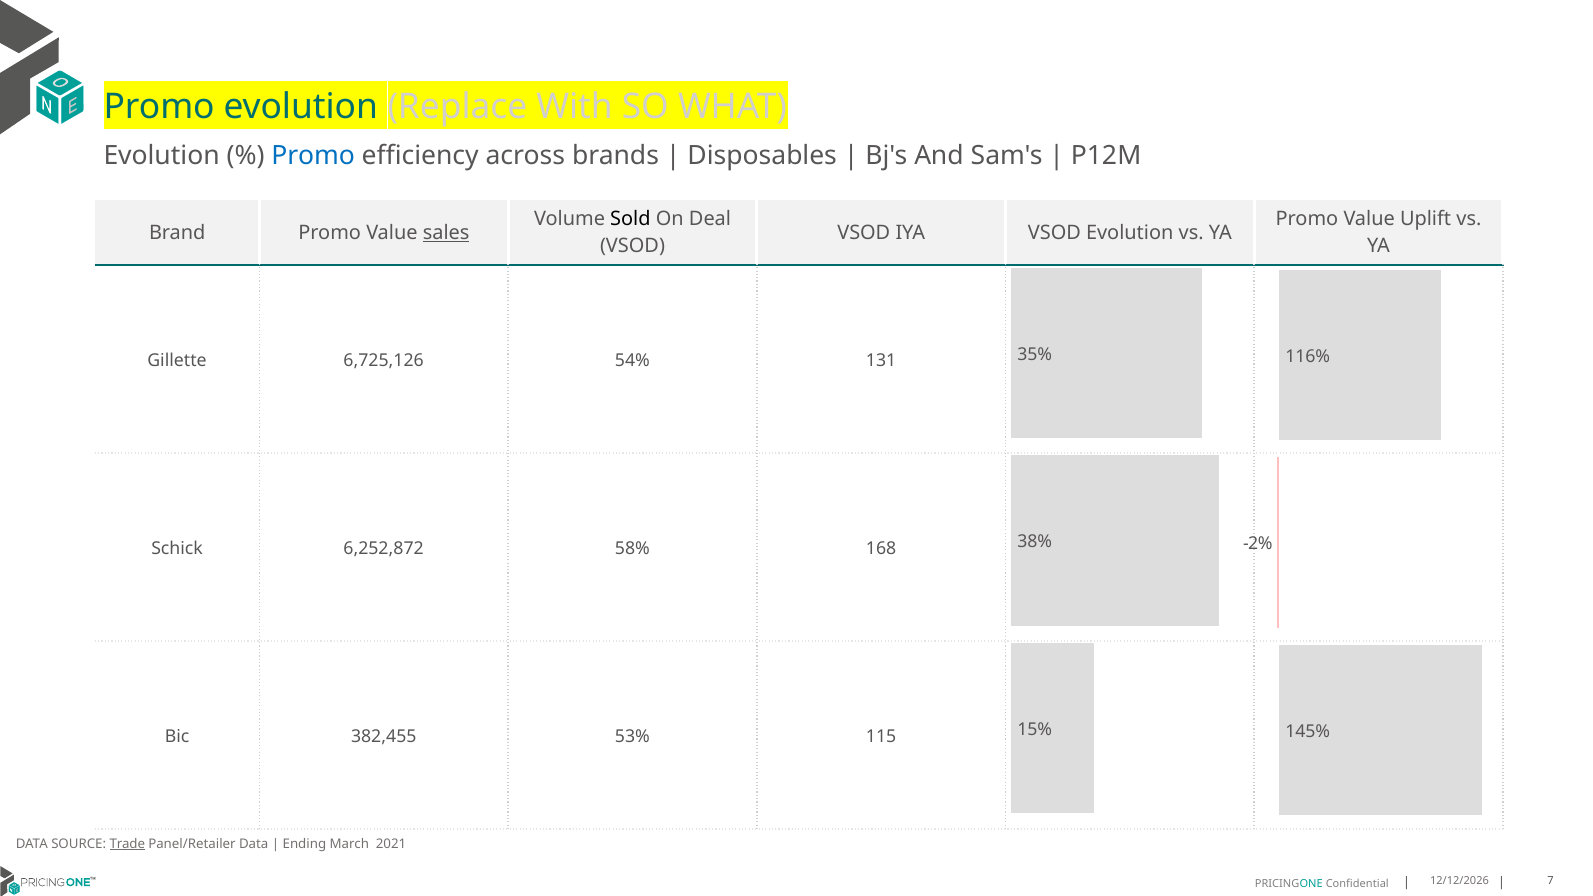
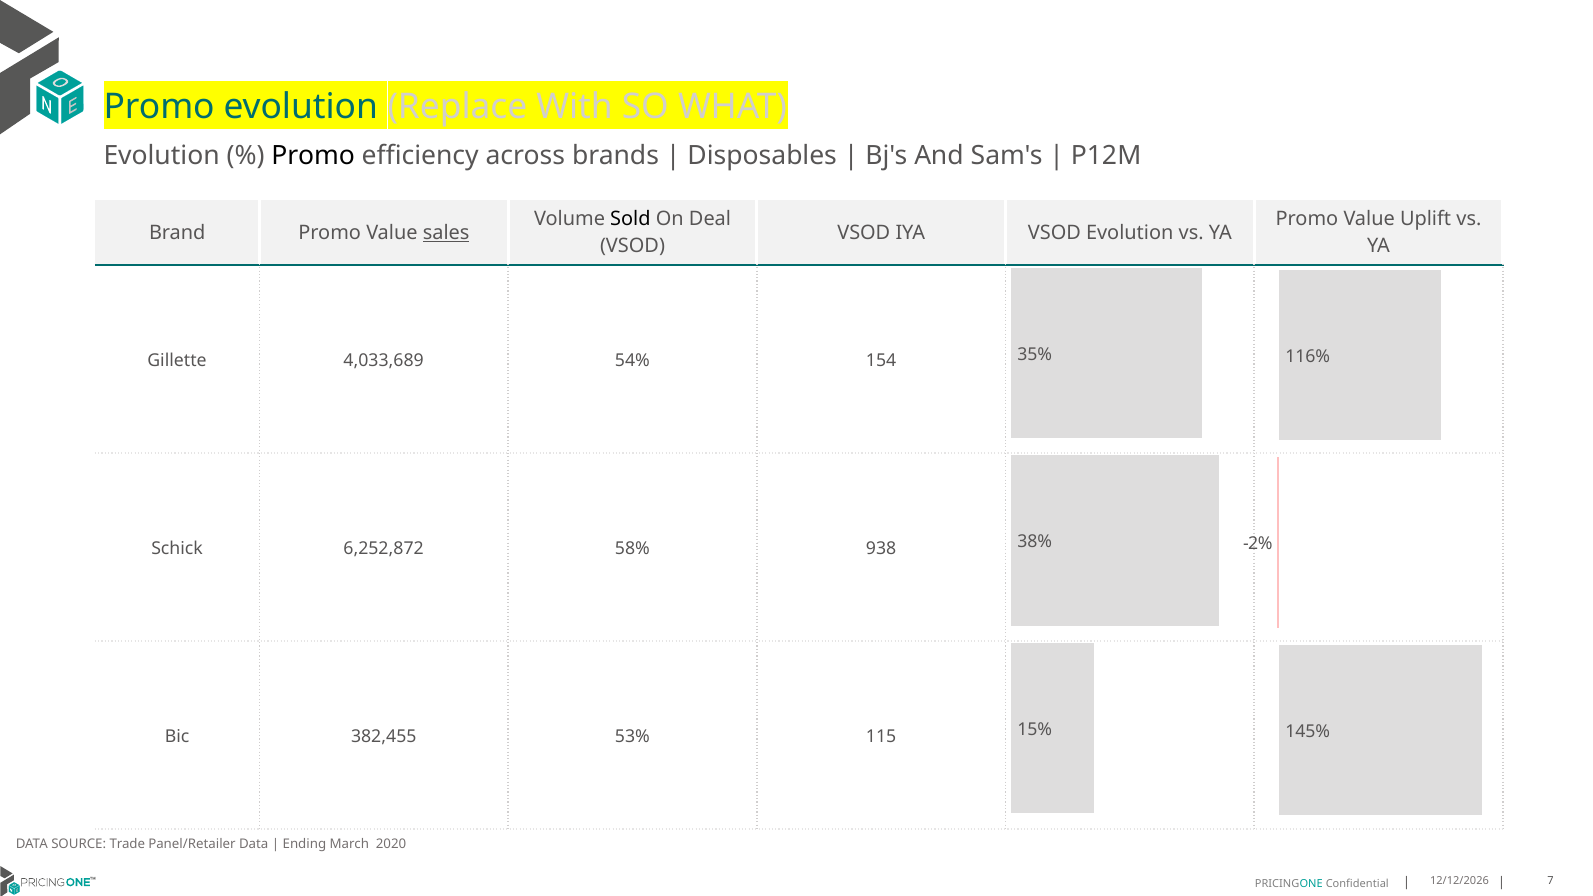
Promo colour: blue -> black (313, 155)
6,725,126: 6,725,126 -> 4,033,689 (384, 361)
131: 131 -> 154 (881, 361)
168: 168 -> 938 (881, 549)
Trade underline: present -> none (127, 844)
2021: 2021 -> 2020 (391, 844)
